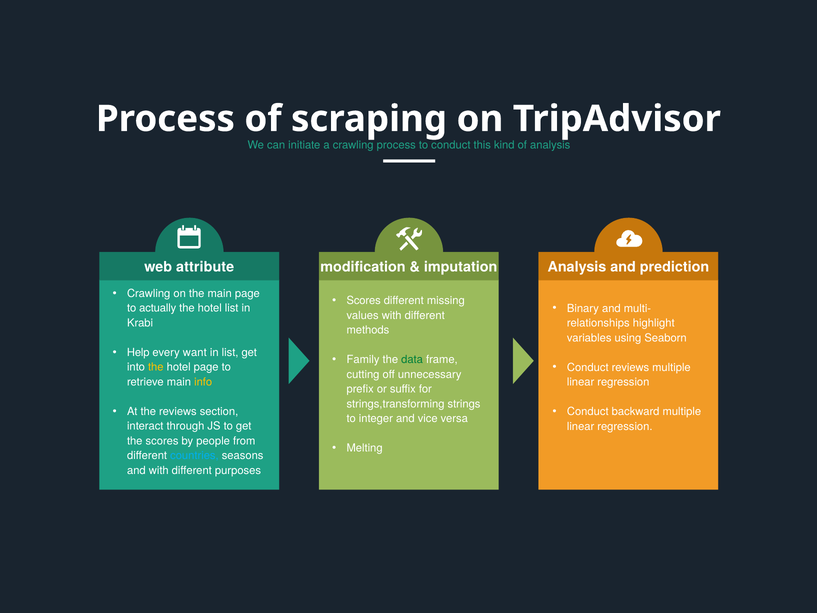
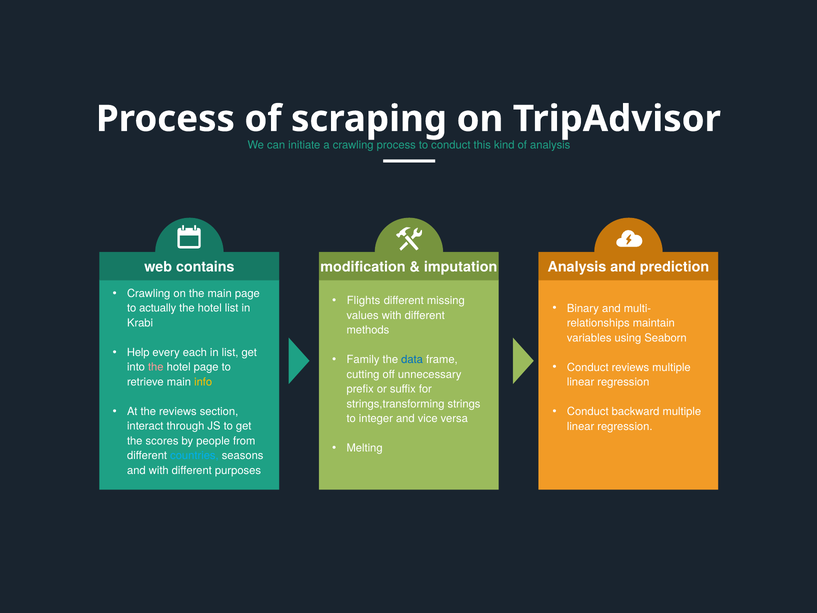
attribute: attribute -> contains (205, 267)
Scores: Scores -> Flights (364, 301)
highlight: highlight -> maintain (654, 323)
want: want -> each (195, 352)
data colour: green -> blue (412, 360)
the colour: yellow -> pink (156, 367)
